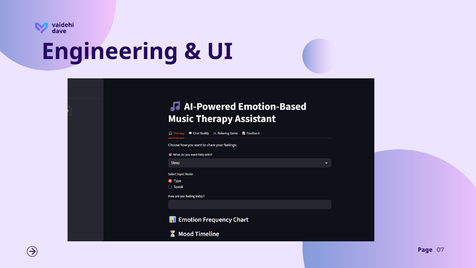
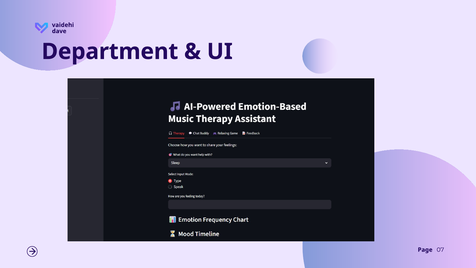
Engineering: Engineering -> Department (110, 52)
